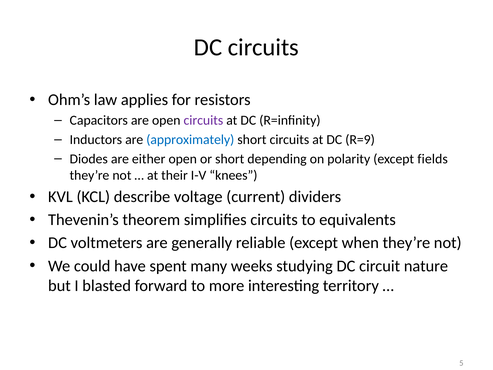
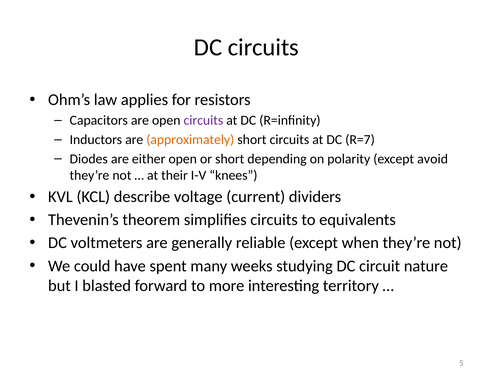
approximately colour: blue -> orange (190, 140)
R=9: R=9 -> R=7 (360, 140)
fields: fields -> avoid (433, 159)
